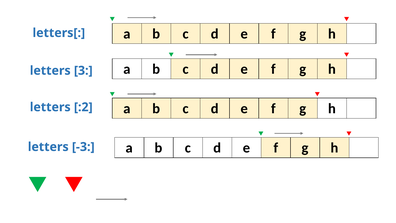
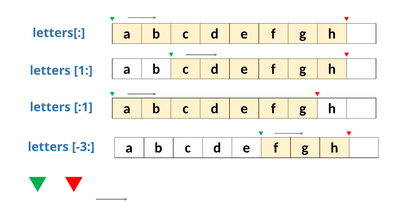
3: 3 -> 1 (83, 71)
:2: :2 -> :1 (83, 107)
